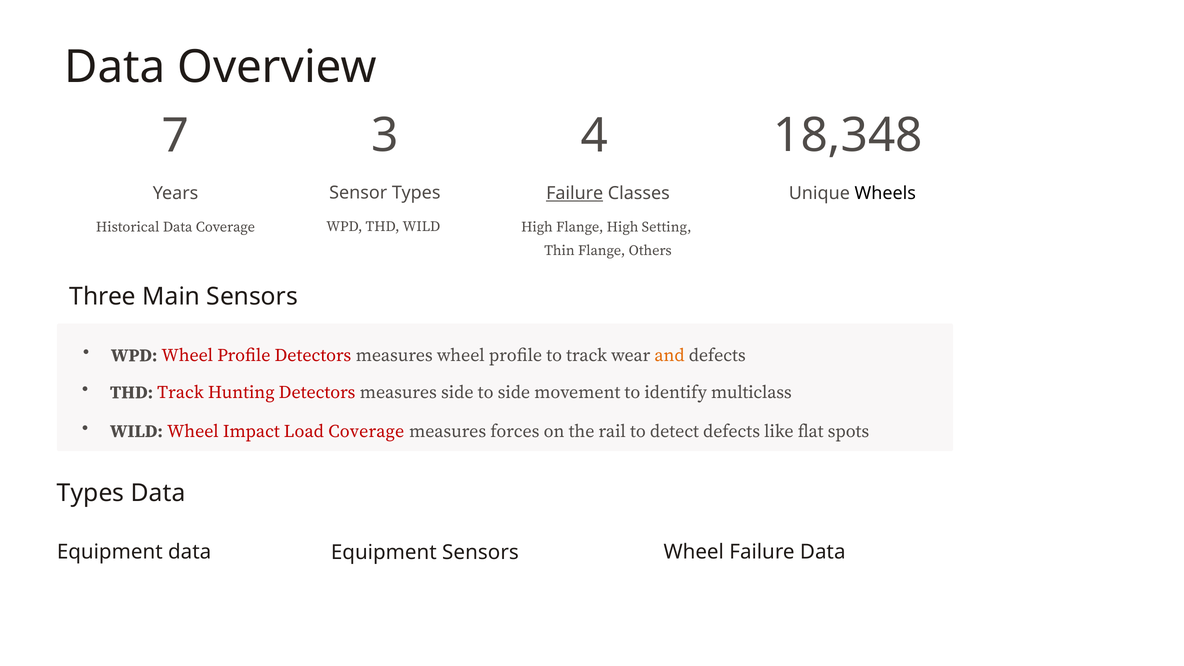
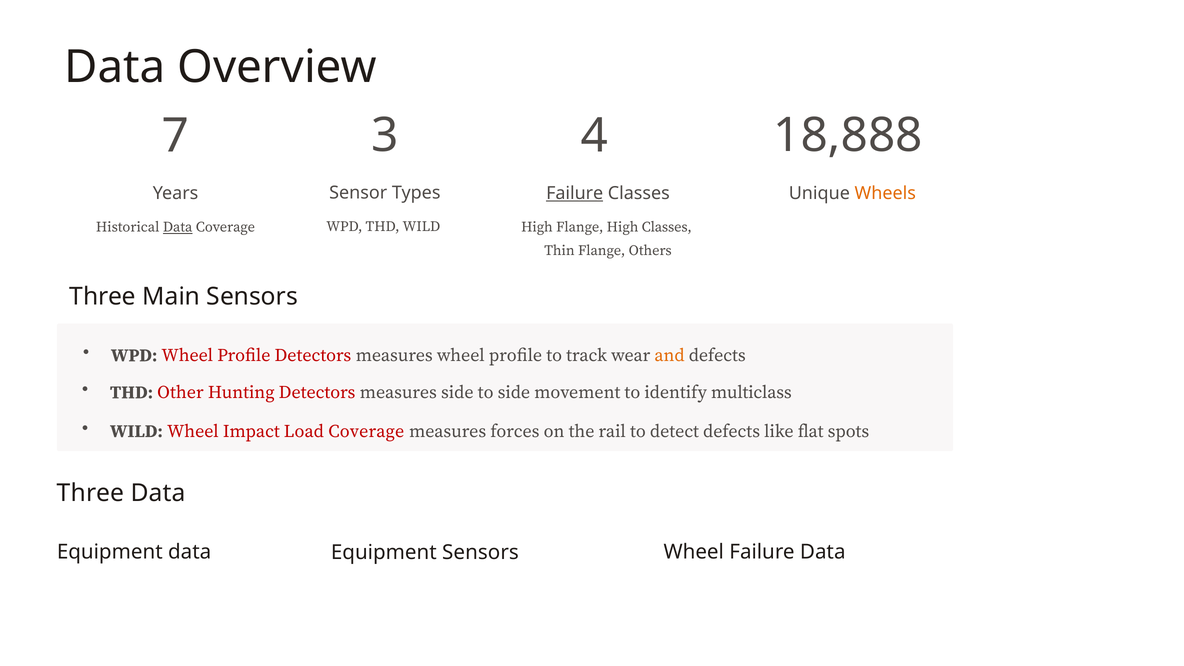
18,348: 18,348 -> 18,888 (848, 135)
Wheels colour: black -> orange (885, 193)
Data underline: none -> present (178, 227)
High Setting: Setting -> Classes (667, 227)
THD Track: Track -> Other (180, 392)
Types: Types -> Three (91, 493)
